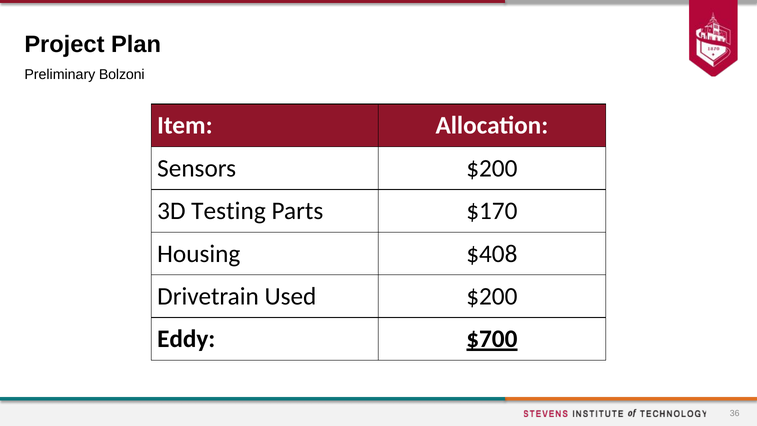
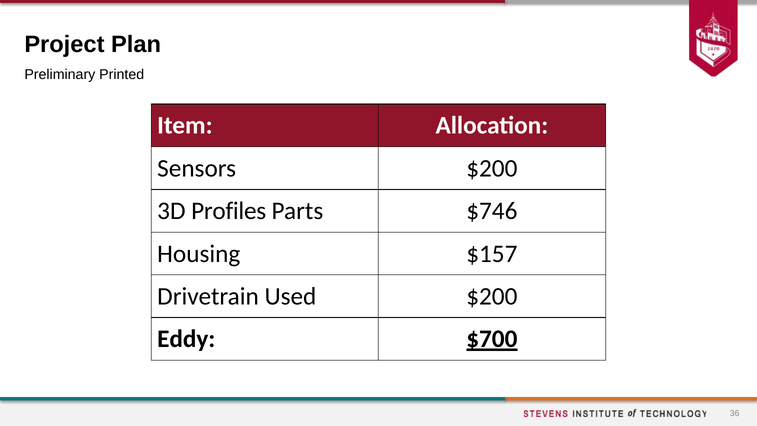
Bolzoni: Bolzoni -> Printed (122, 75)
Testing: Testing -> Profiles (229, 211)
$170: $170 -> $746 (492, 211)
$408: $408 -> $157 (492, 254)
